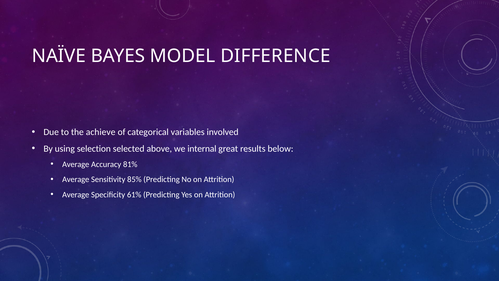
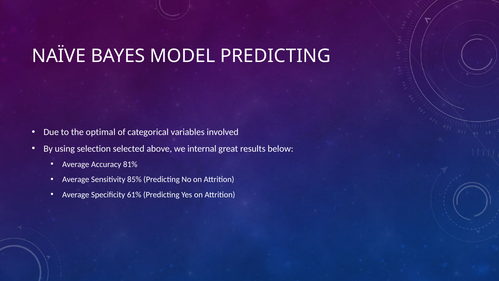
MODEL DIFFERENCE: DIFFERENCE -> PREDICTING (275, 56)
achieve: achieve -> optimal (101, 132)
